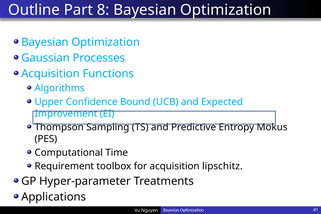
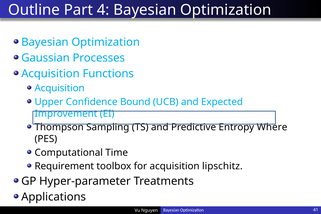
8: 8 -> 4 (103, 10)
Algorithms: Algorithms -> Acquisition (60, 88)
Mokus: Mokus -> Where (272, 127)
